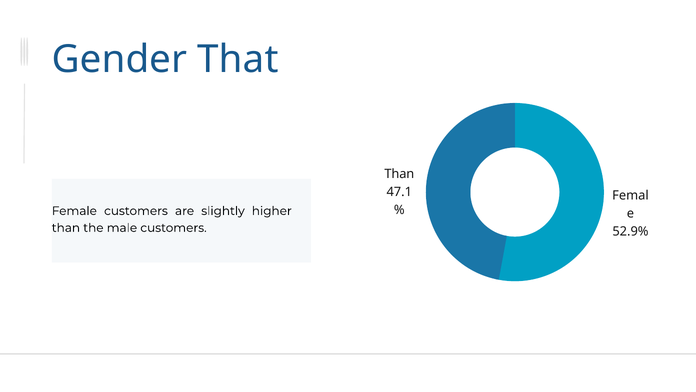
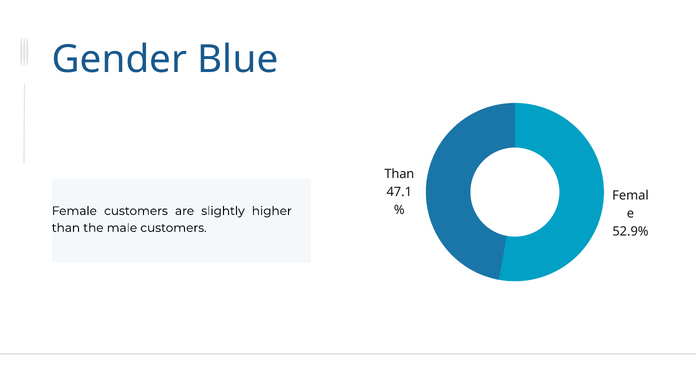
That: That -> Blue (238, 59)
